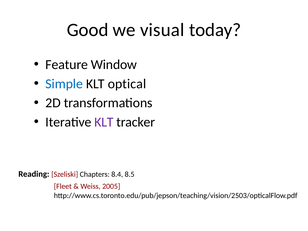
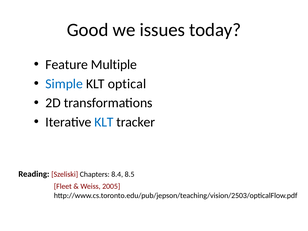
visual: visual -> issues (162, 30)
Window: Window -> Multiple (114, 65)
KLT colour: purple -> blue (104, 122)
